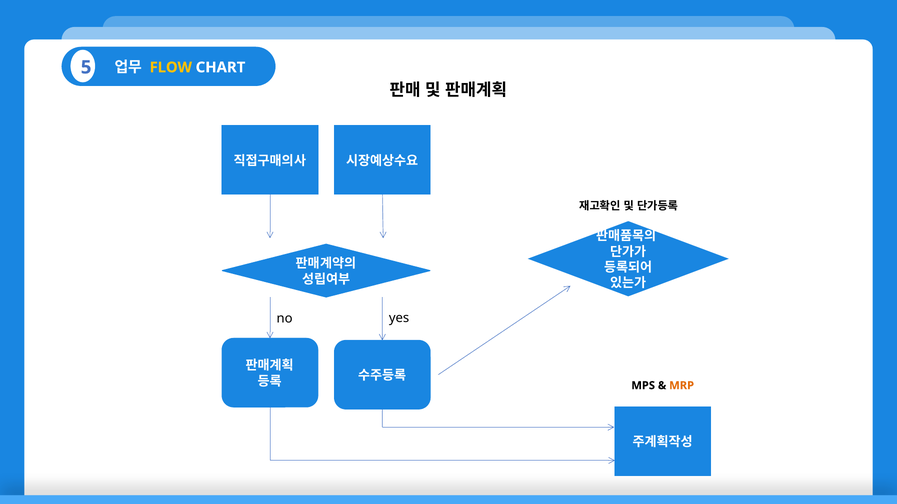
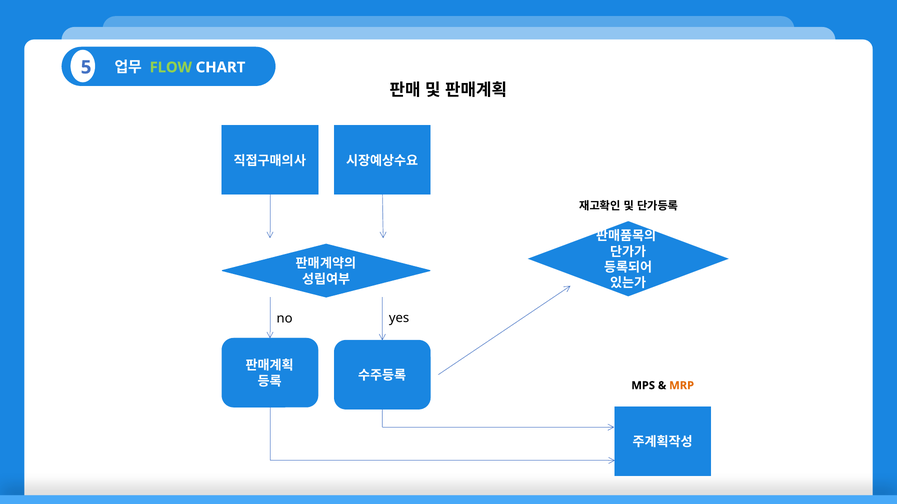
FLOW colour: yellow -> light green (171, 67)
